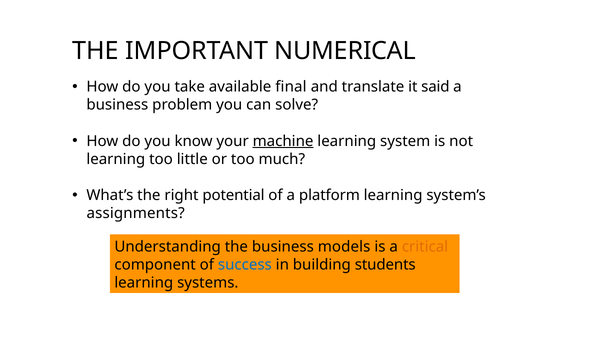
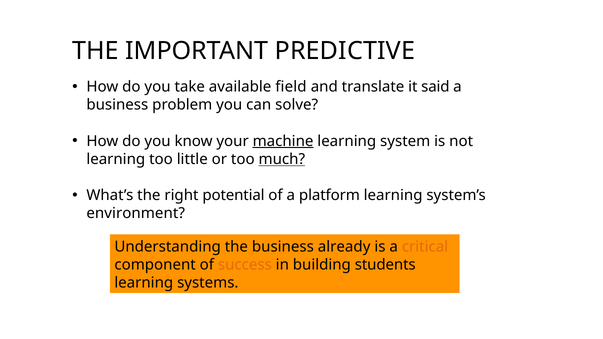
NUMERICAL: NUMERICAL -> PREDICTIVE (345, 51)
final: final -> field (291, 87)
much underline: none -> present (282, 159)
assignments: assignments -> environment (136, 214)
models: models -> already (344, 247)
success colour: blue -> orange (245, 265)
